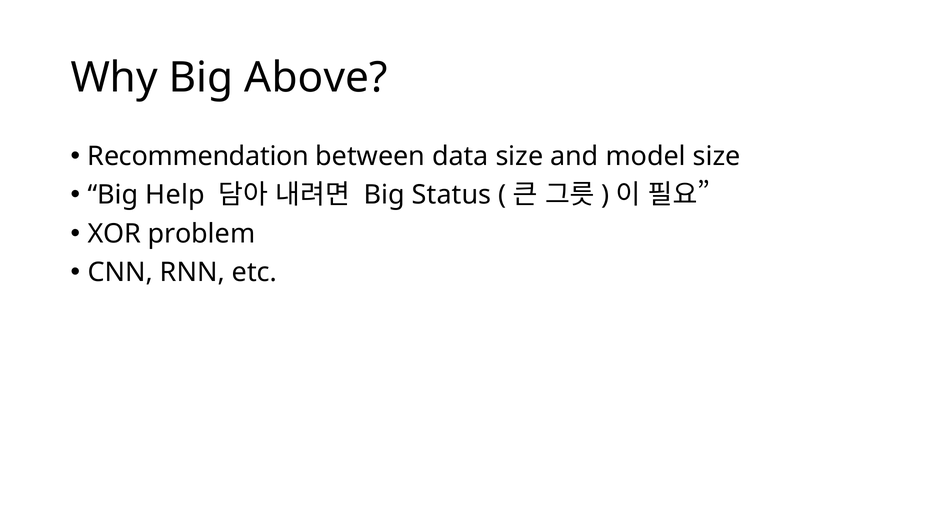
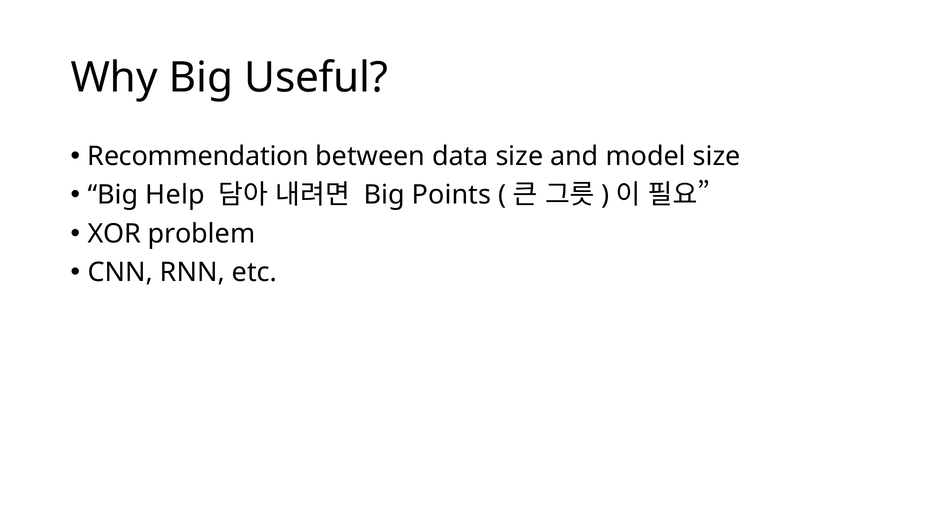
Above: Above -> Useful (316, 78)
Status: Status -> Points (452, 195)
